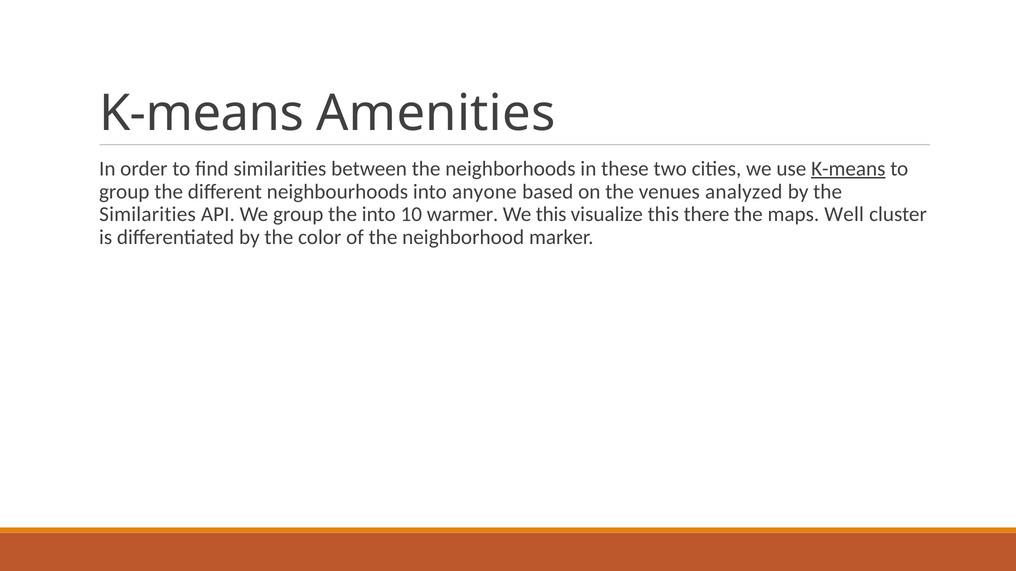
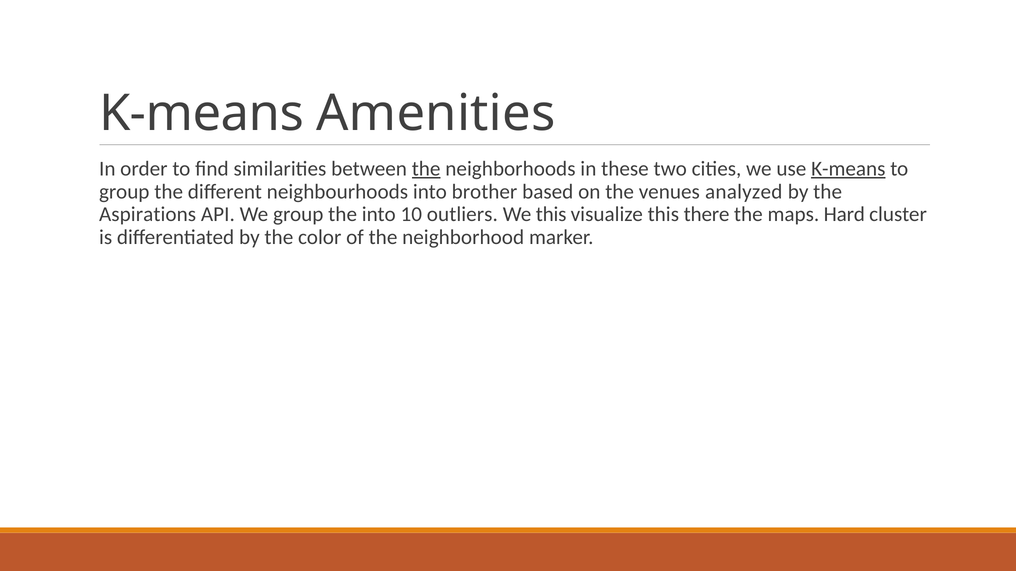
the underline: none -> present (426, 169)
anyone: anyone -> brother (484, 192)
Similarities: Similarities -> Aspirations (148, 215)
warmer: warmer -> outliers (462, 215)
Well: Well -> Hard (844, 215)
